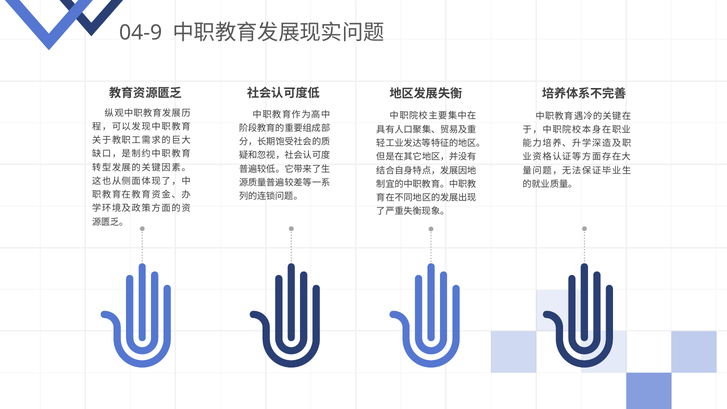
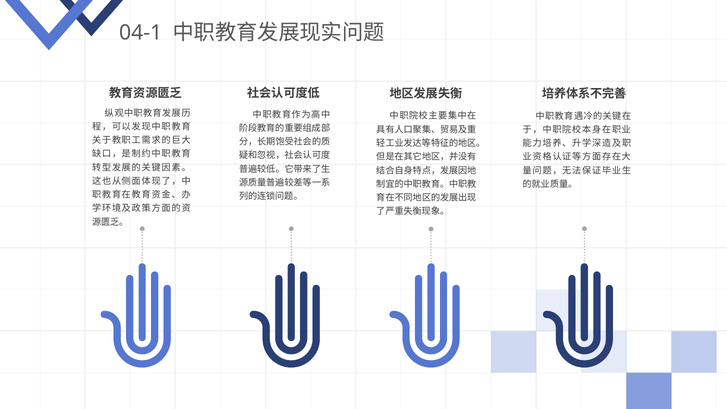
04-9: 04-9 -> 04-1 (141, 33)
